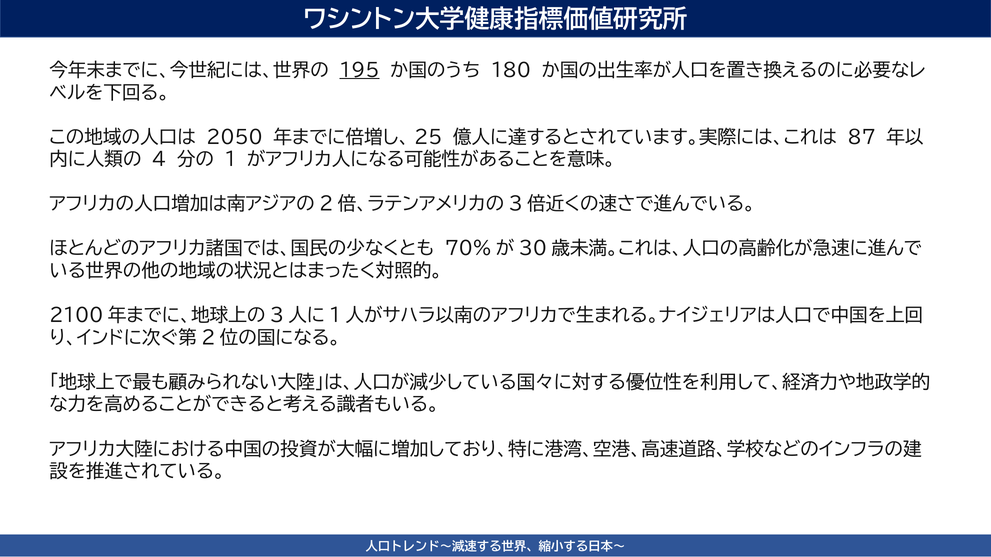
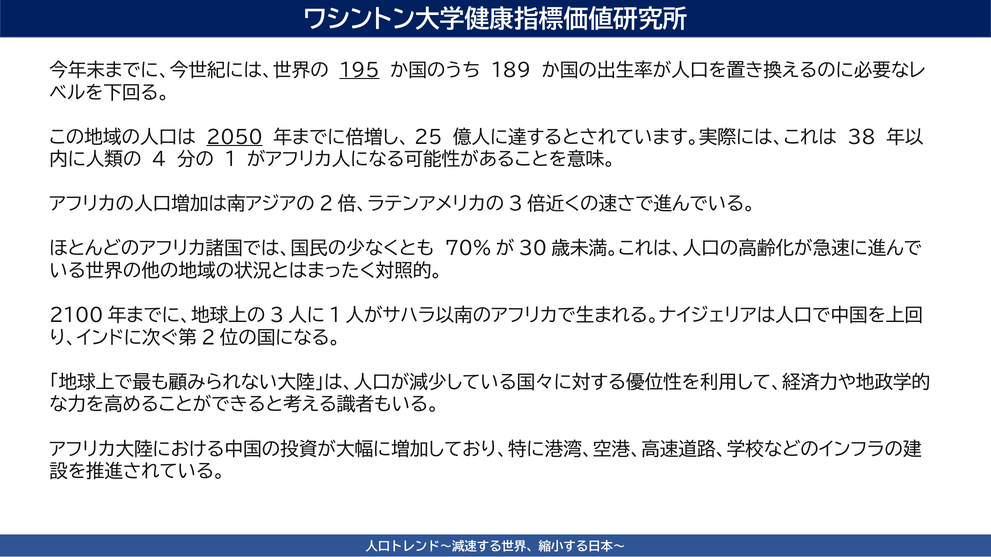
180: 180 -> 189 (511, 71)
2050 underline: none -> present (235, 138)
87: 87 -> 38 (862, 138)
